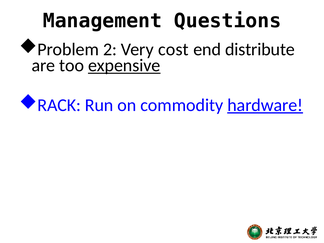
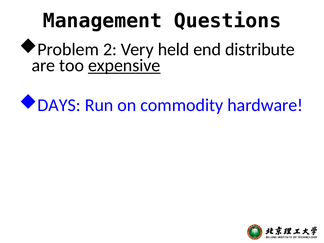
cost: cost -> held (174, 49)
RACK: RACK -> DAYS (59, 105)
hardware underline: present -> none (265, 105)
